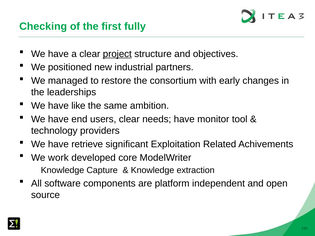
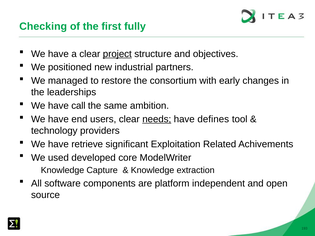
like: like -> call (78, 106)
needs underline: none -> present (157, 119)
monitor: monitor -> defines (213, 119)
work: work -> used (58, 158)
